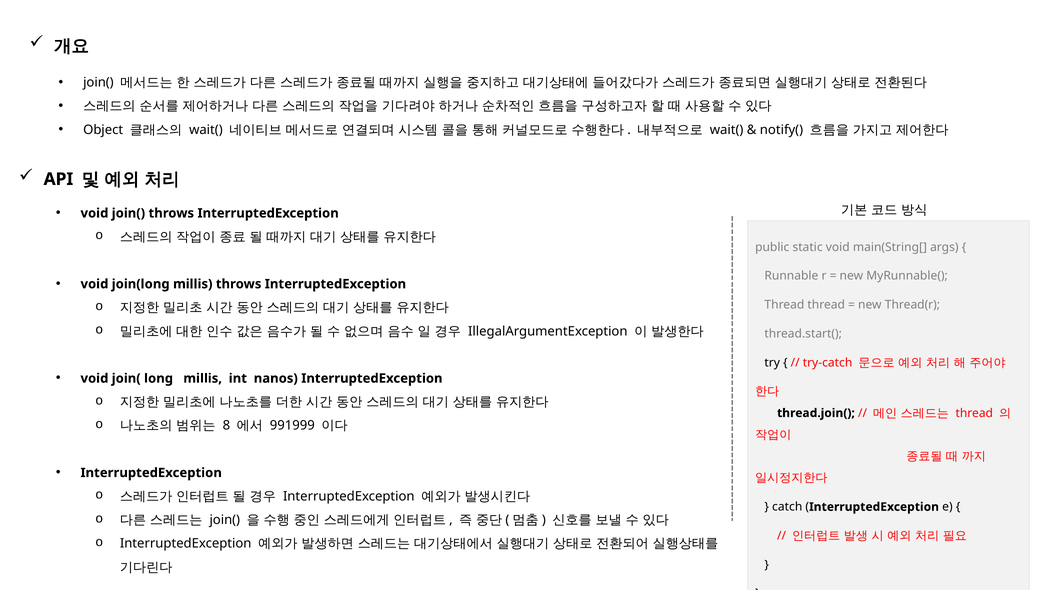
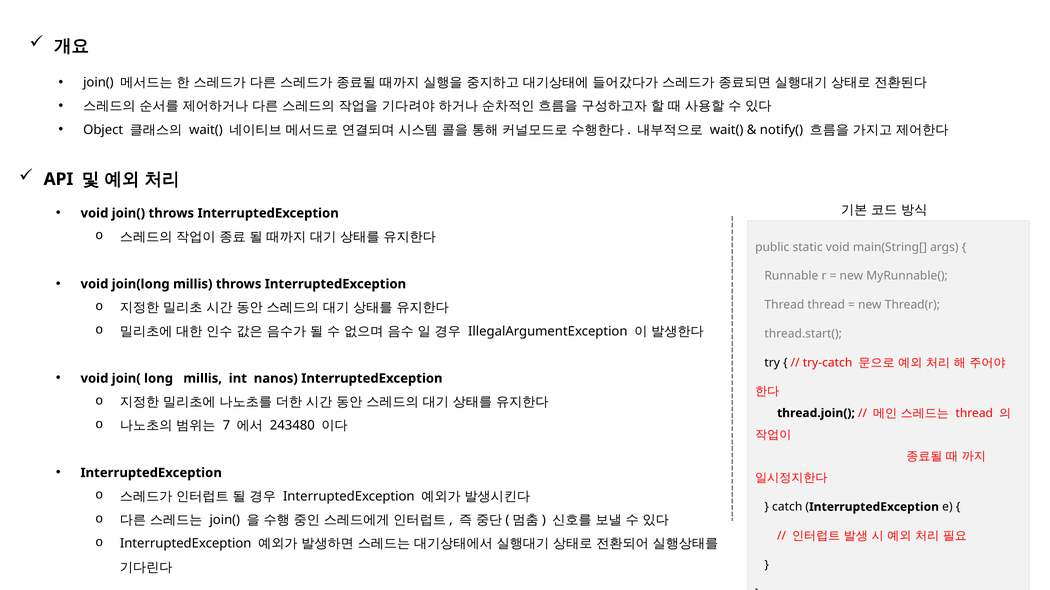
8: 8 -> 7 (226, 426)
991999: 991999 -> 243480 (292, 426)
